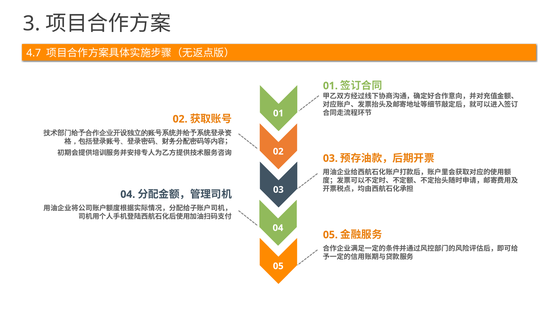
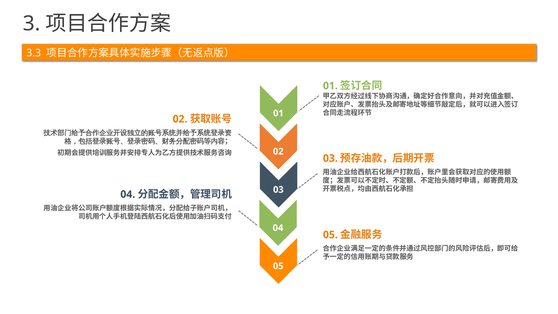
4.7: 4.7 -> 3.3 (34, 53)
